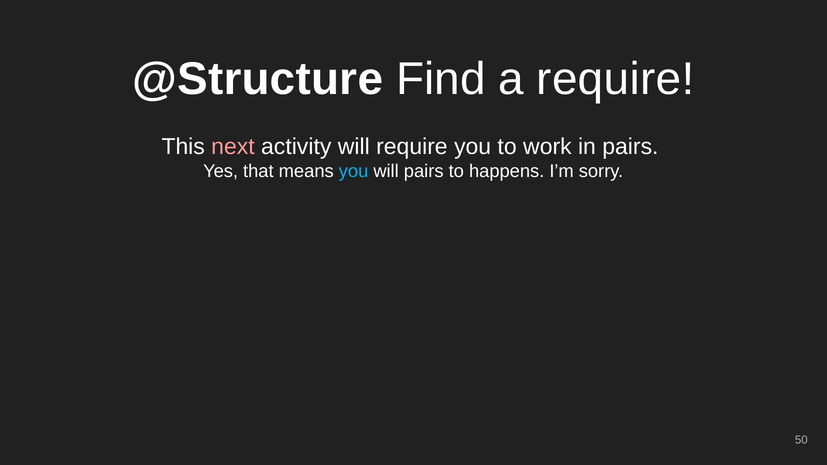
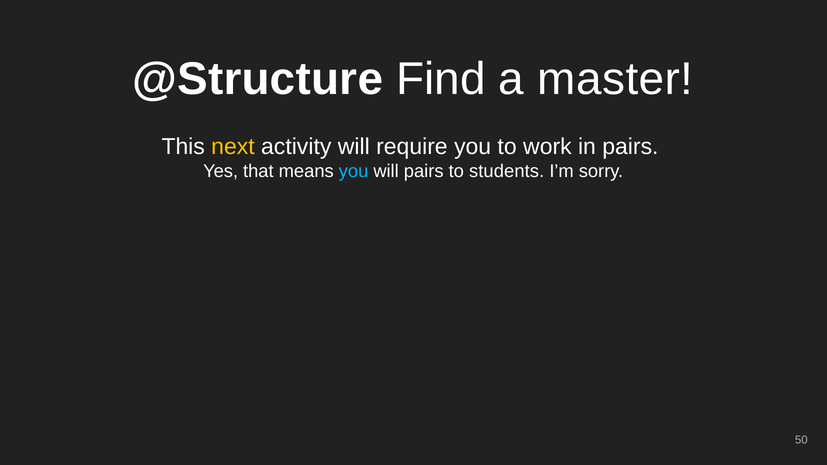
a require: require -> master (615, 79)
next colour: pink -> yellow (233, 147)
happens: happens -> students (507, 171)
